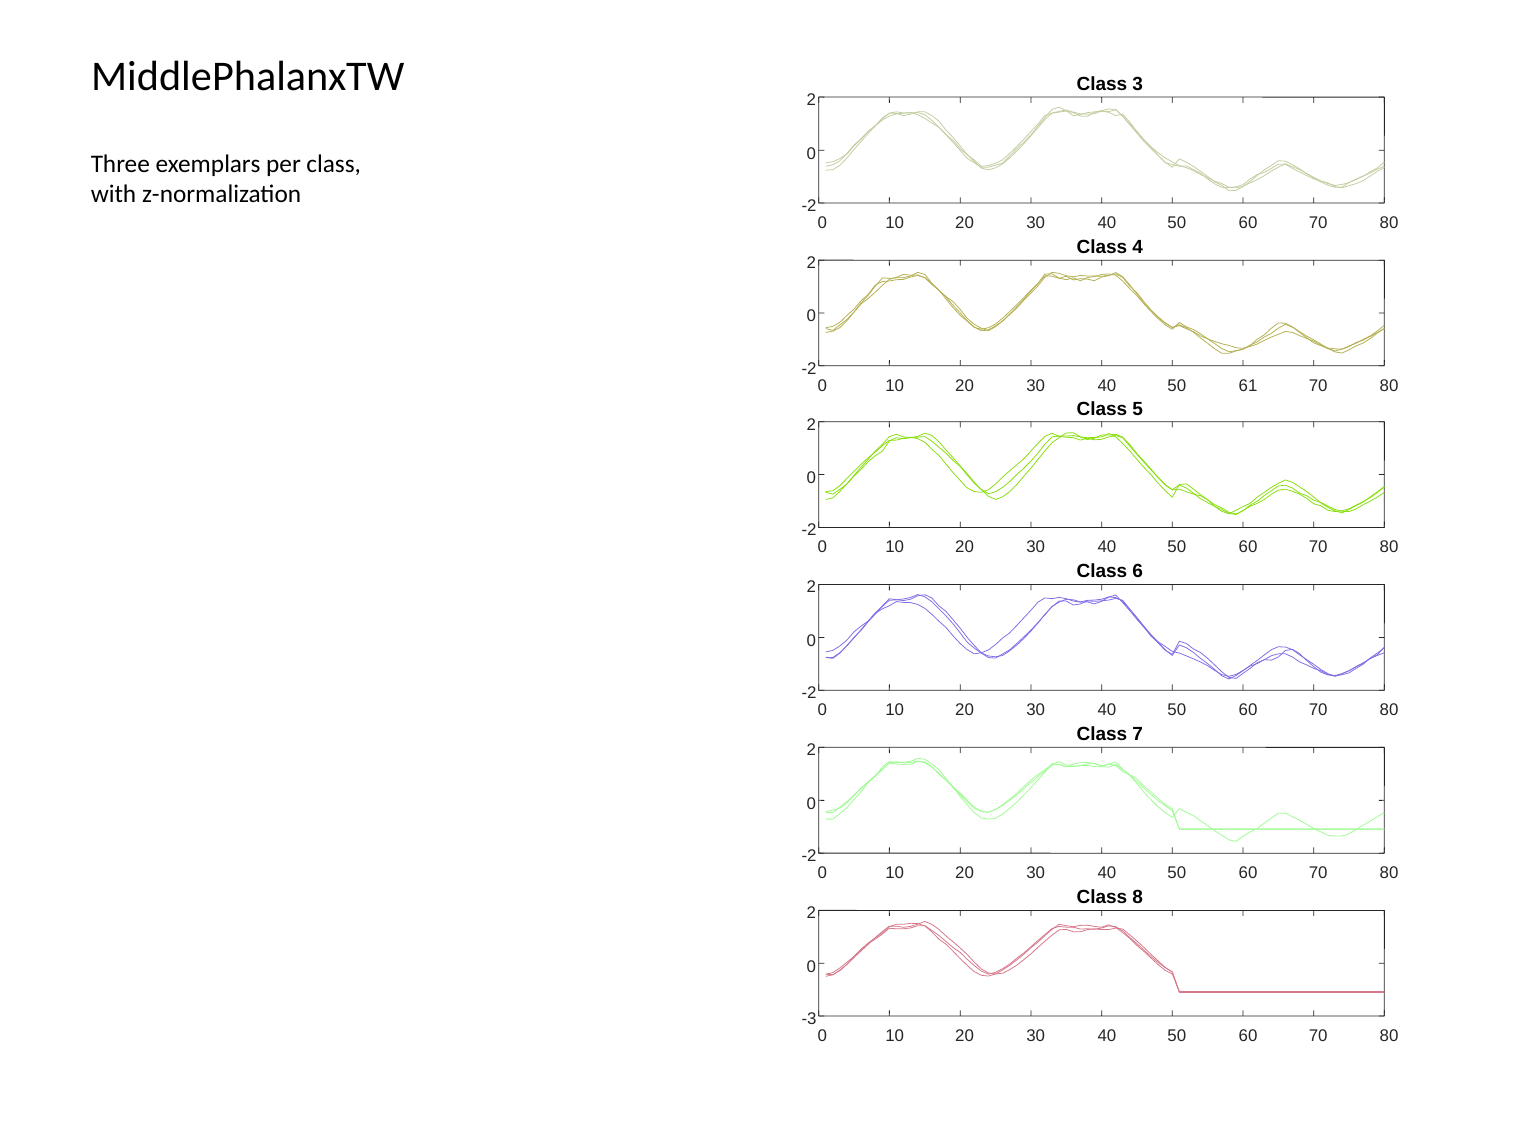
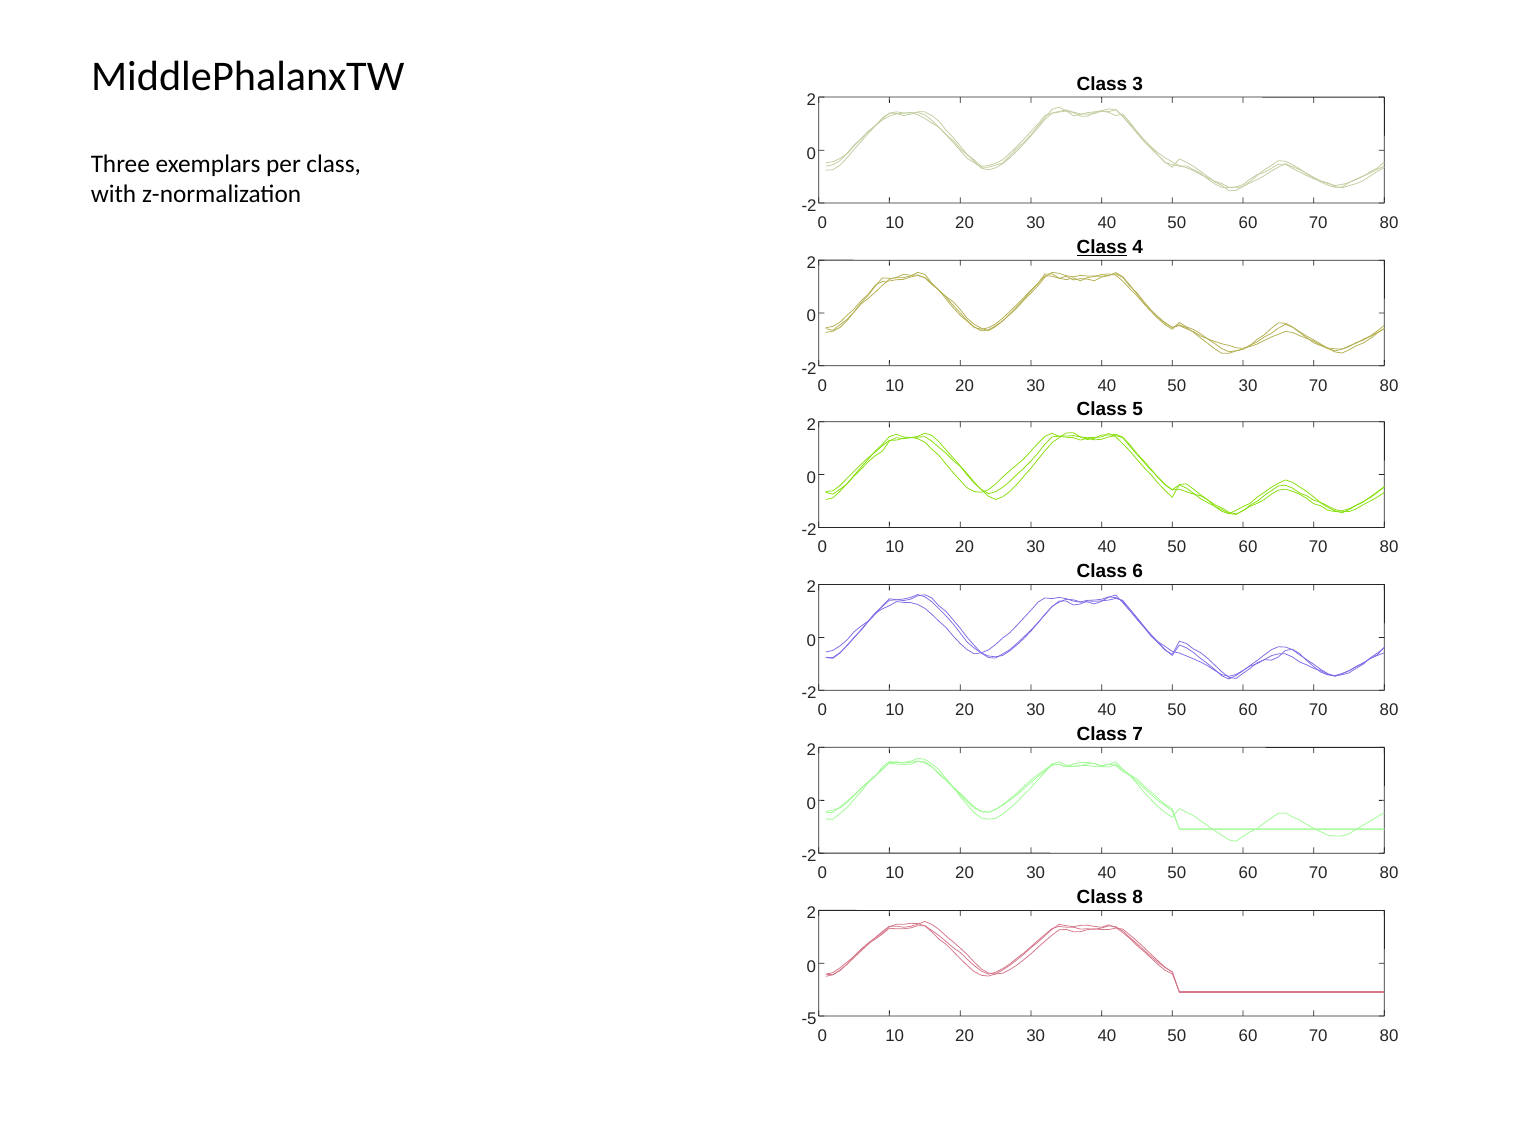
Class underline: none -> present (1102, 247)
50 61: 61 -> 30 (1248, 385)
-3: -3 -> -5 (809, 1018)
